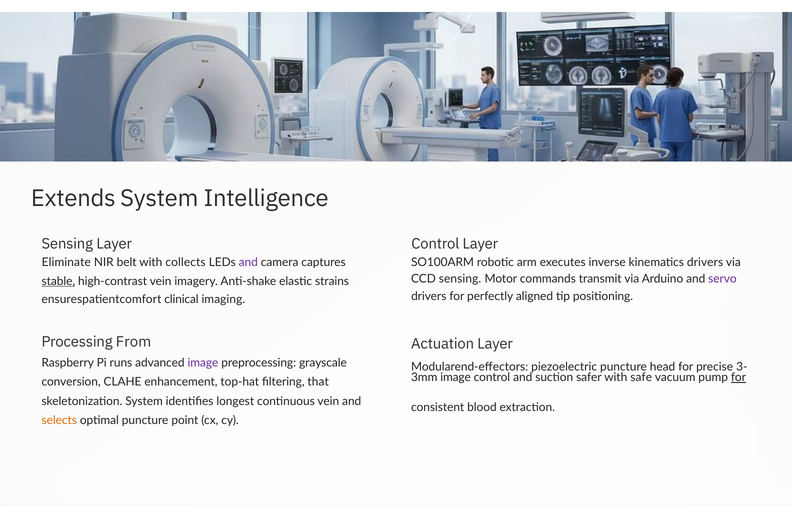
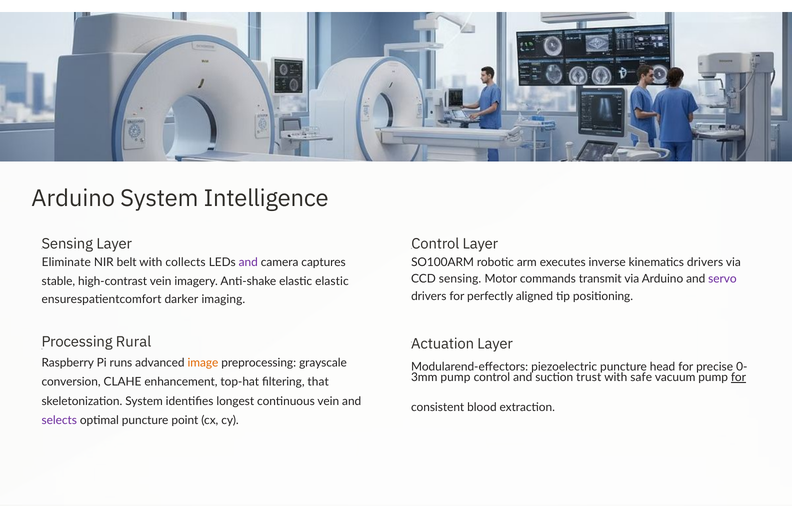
Extends: Extends -> Arduino (73, 198)
stable underline: present -> none (58, 281)
elastic strains: strains -> elastic (332, 281)
clinical: clinical -> darker (181, 299)
From: From -> Rural (134, 341)
image colour: purple -> orange (203, 362)
3-: 3- -> 0- (742, 366)
3mm image: image -> pump (455, 377)
safer: safer -> trust (589, 377)
selects colour: orange -> purple (59, 420)
